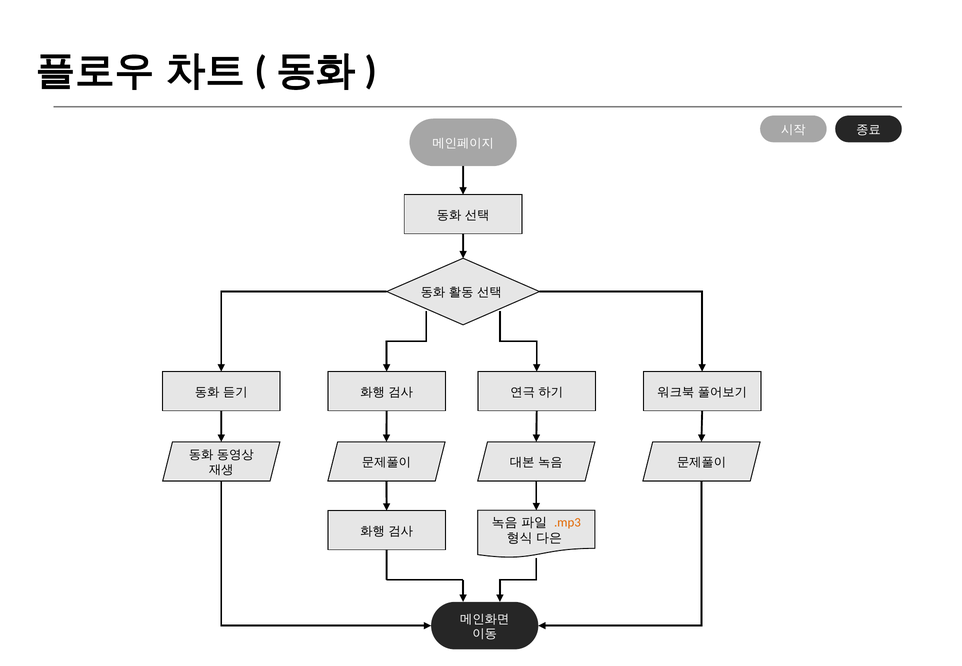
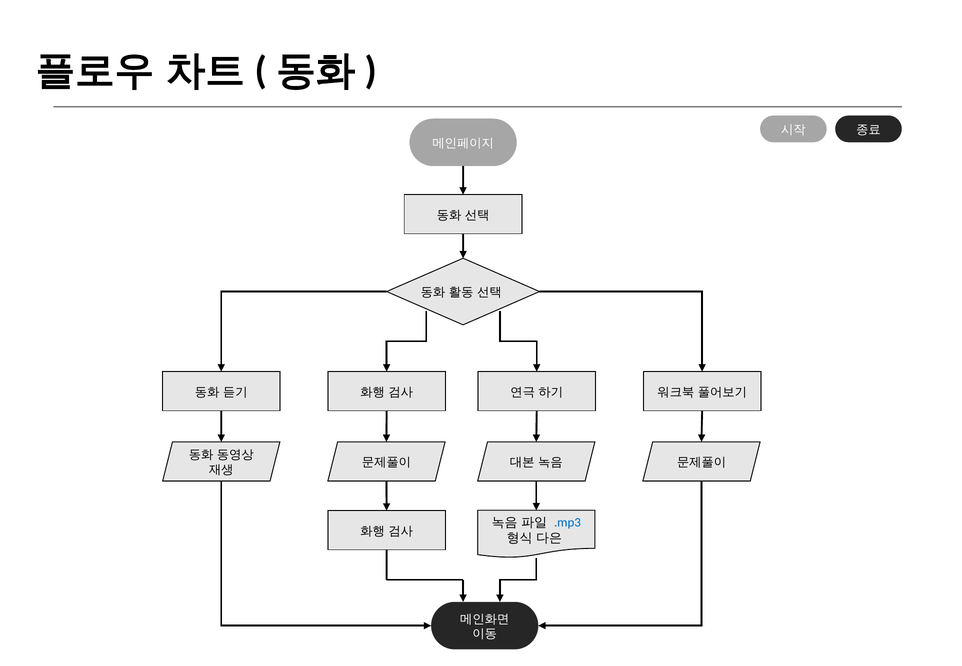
.mp3 colour: orange -> blue (567, 522)
